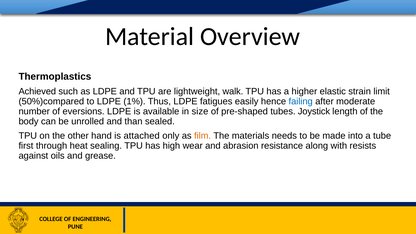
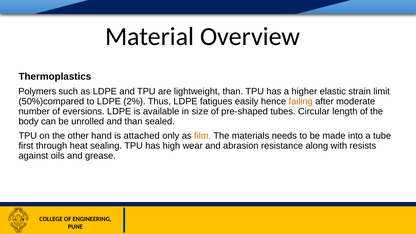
Achieved: Achieved -> Polymers (37, 91)
lightweight walk: walk -> than (233, 91)
1%: 1% -> 2% (134, 101)
failing colour: blue -> orange (301, 101)
Joystick: Joystick -> Circular (314, 111)
